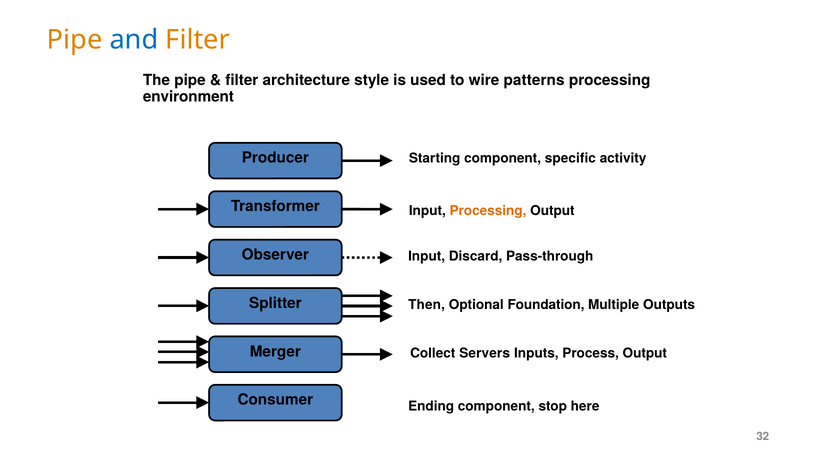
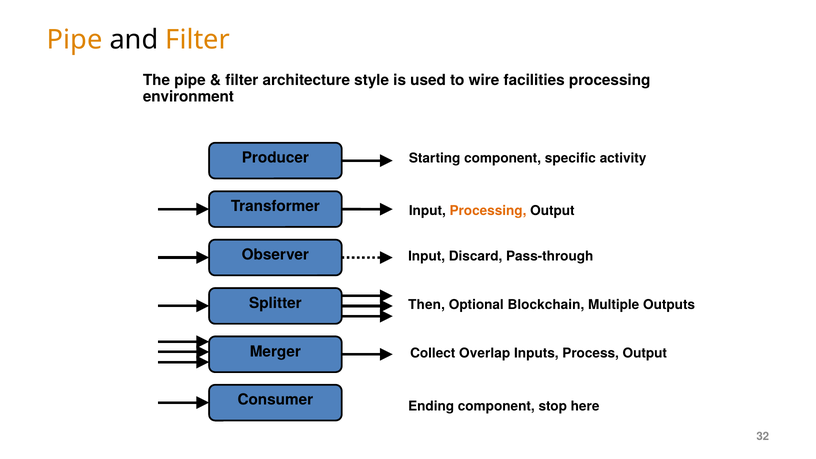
and colour: blue -> black (134, 40)
patterns: patterns -> facilities (534, 80)
Foundation: Foundation -> Blockchain (546, 305)
Servers: Servers -> Overlap (485, 353)
